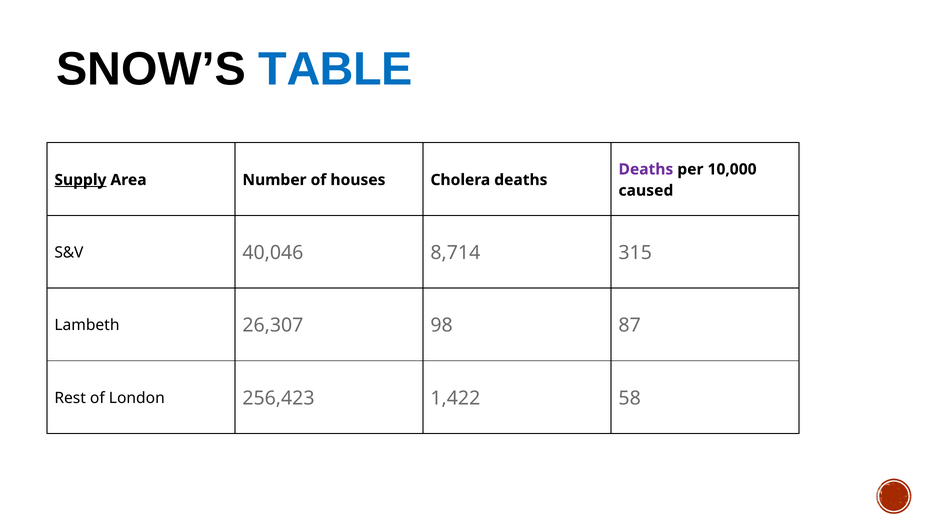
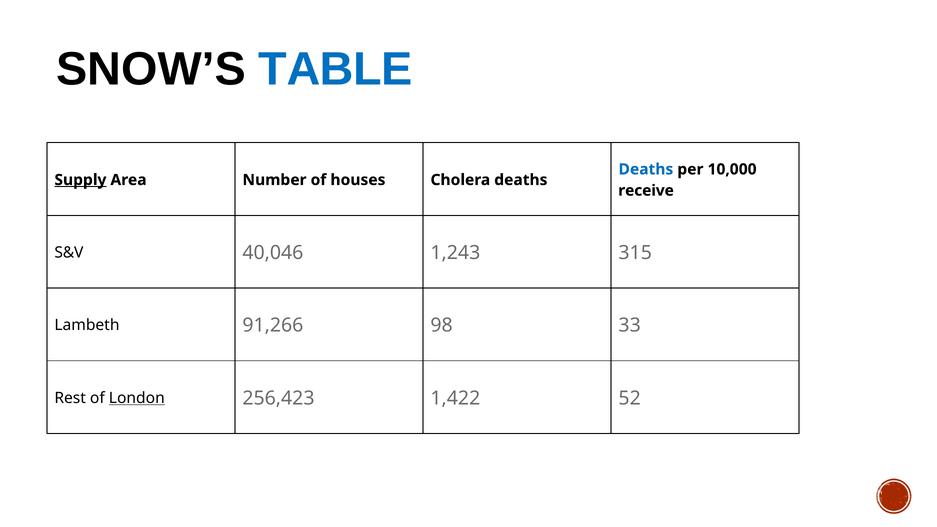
Deaths colour: purple -> blue (646, 169)
caused: caused -> receive (646, 191)
8,714: 8,714 -> 1,243 (455, 253)
26,307: 26,307 -> 91,266 (273, 326)
87: 87 -> 33 (630, 326)
London underline: none -> present (137, 398)
58: 58 -> 52 (630, 398)
